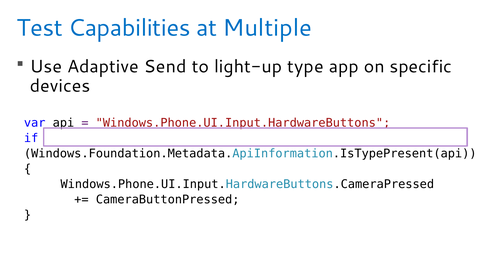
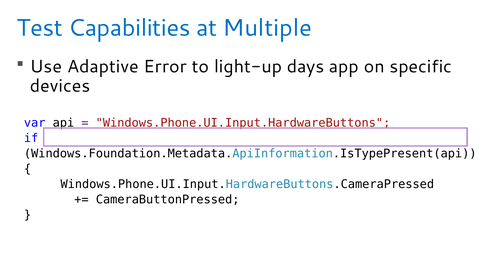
Send: Send -> Error (165, 67)
type: type -> days (306, 67)
